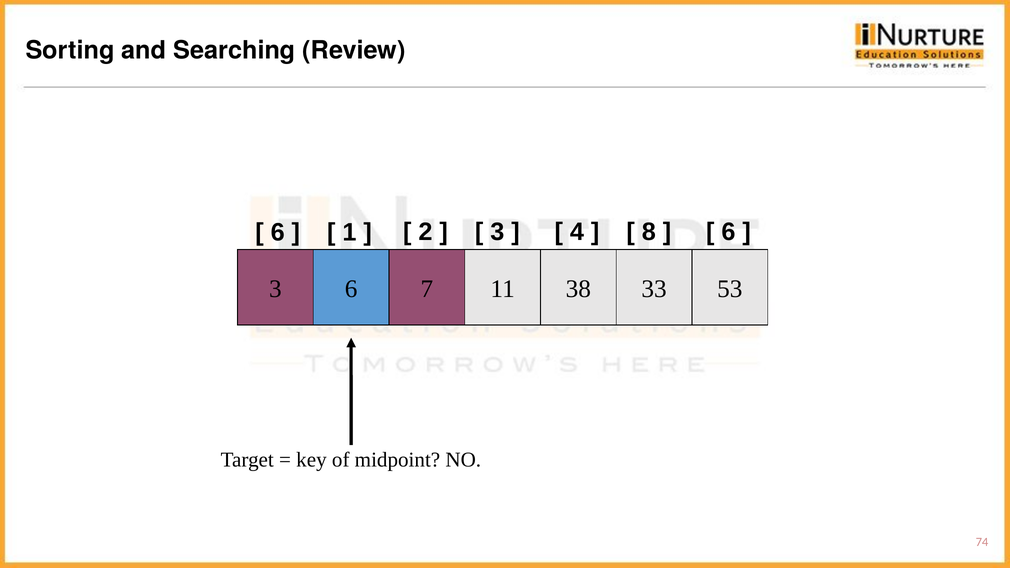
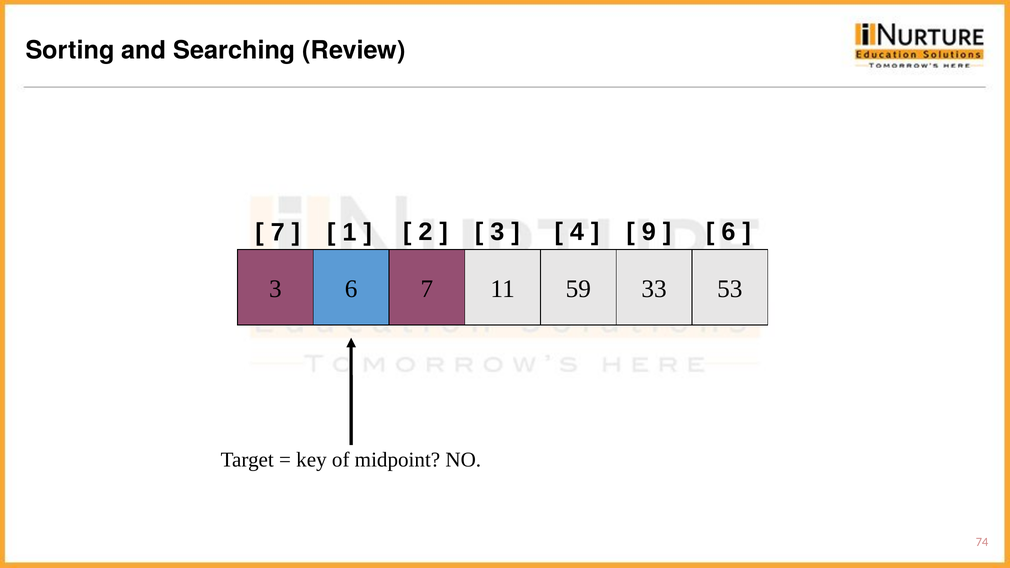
8: 8 -> 9 (649, 232)
6: 6 -> 7 (278, 233)
38: 38 -> 59 (578, 289)
